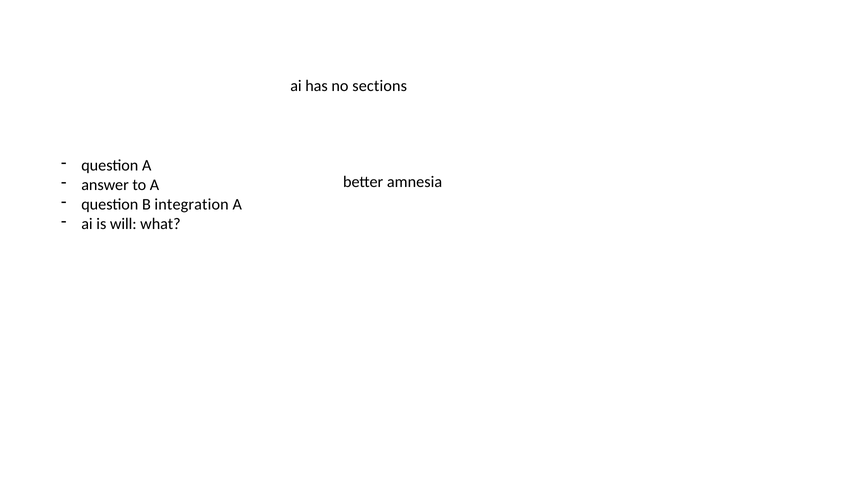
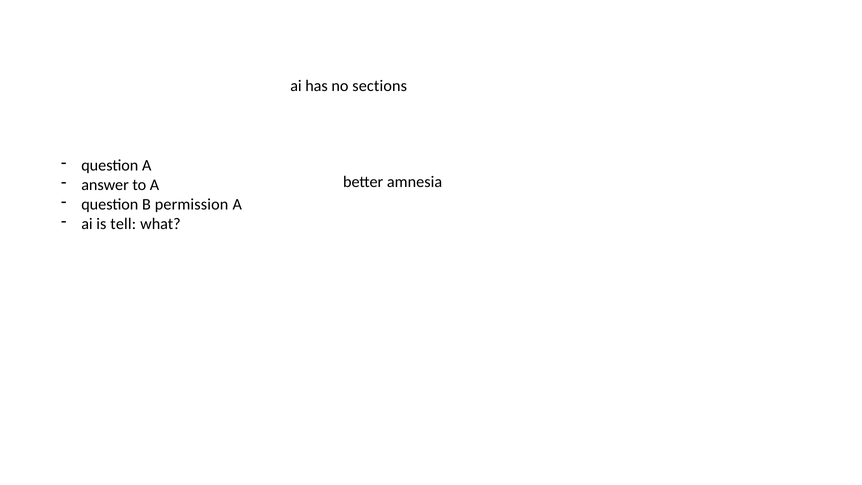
integration: integration -> permission (192, 204)
will: will -> tell (123, 224)
